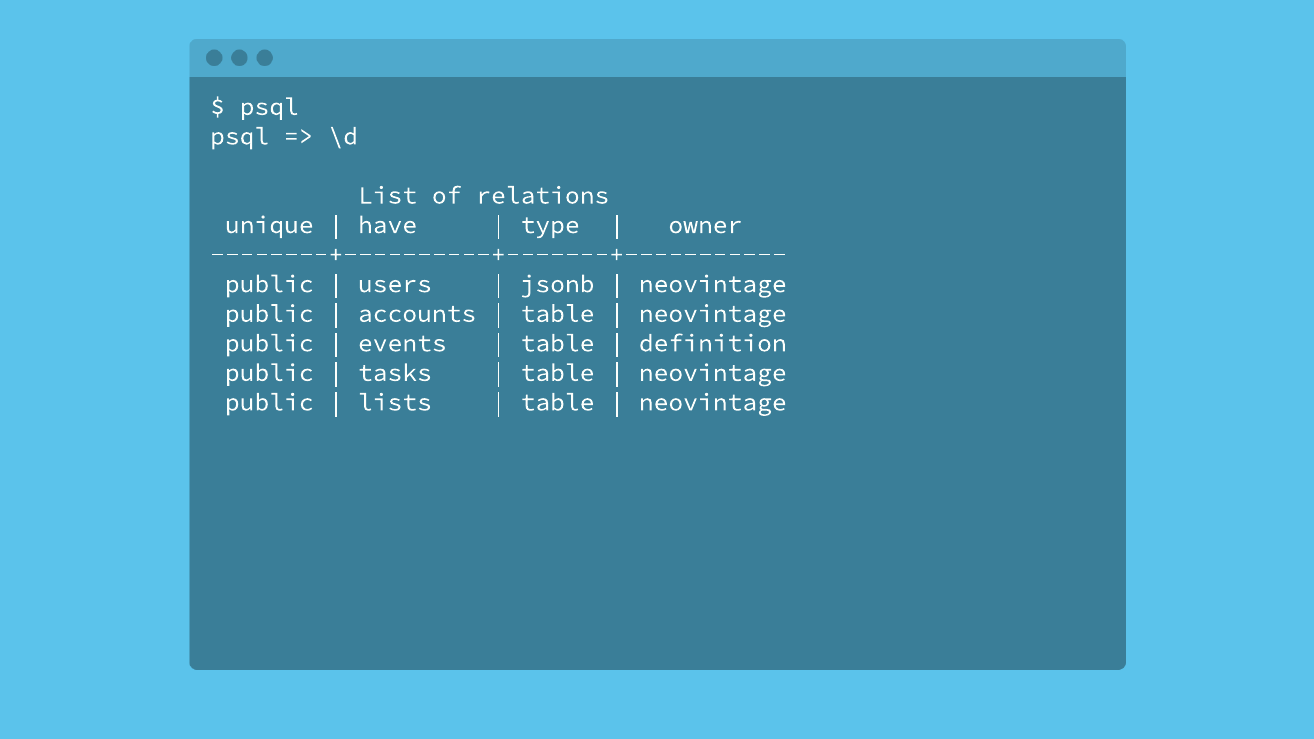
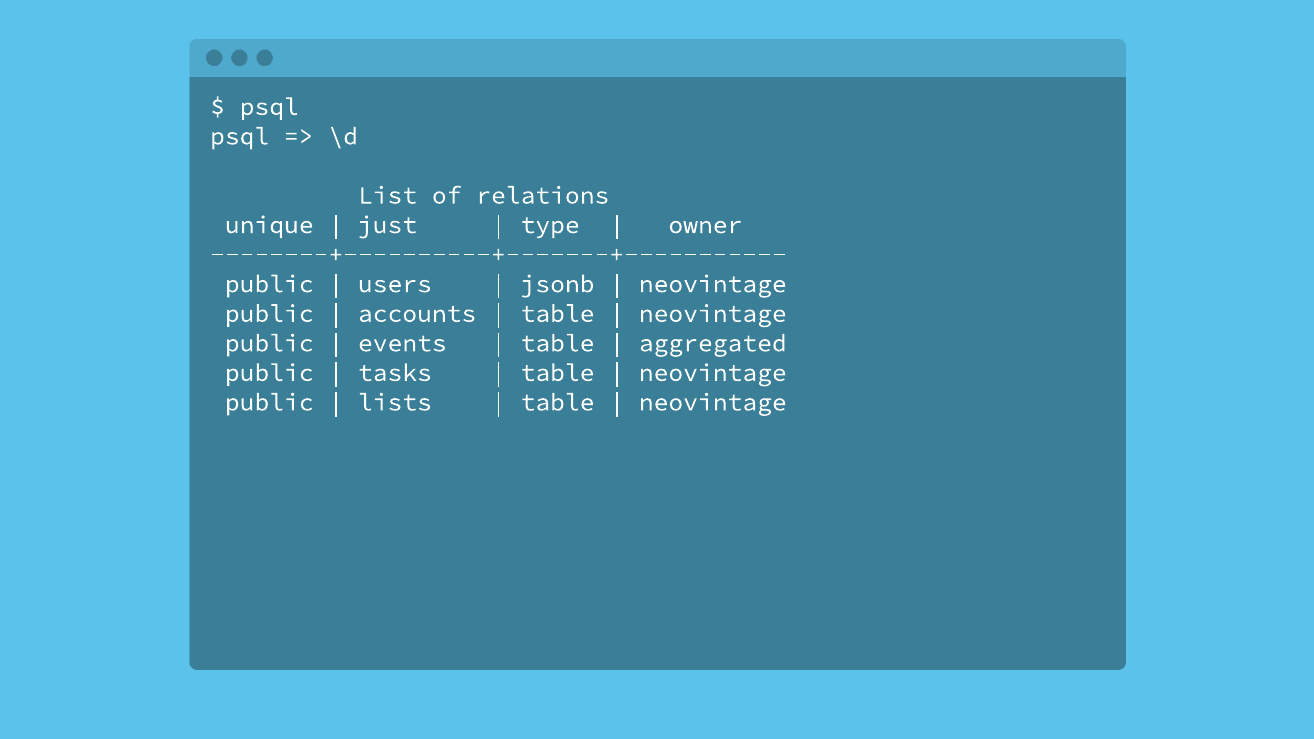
have: have -> just (388, 225)
definition: definition -> aggregated (713, 343)
